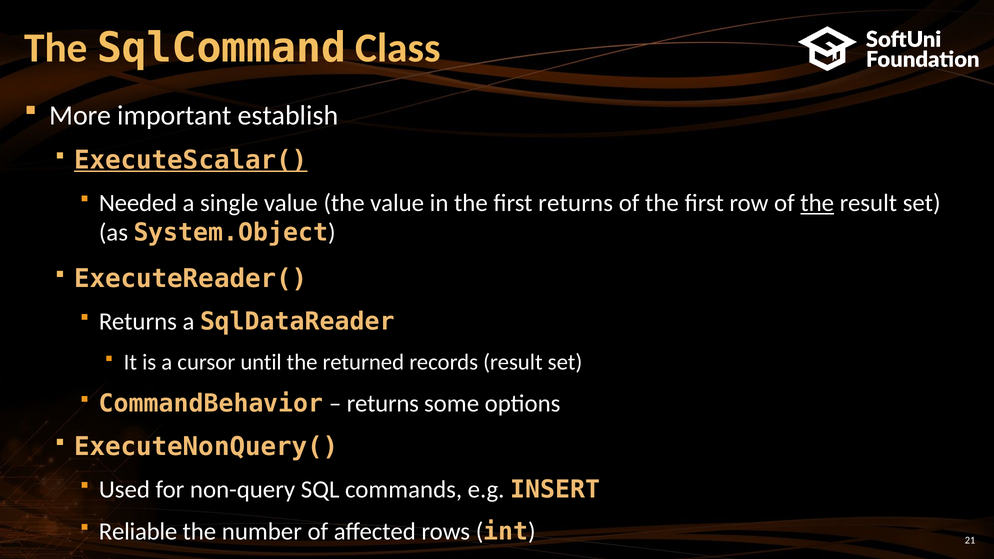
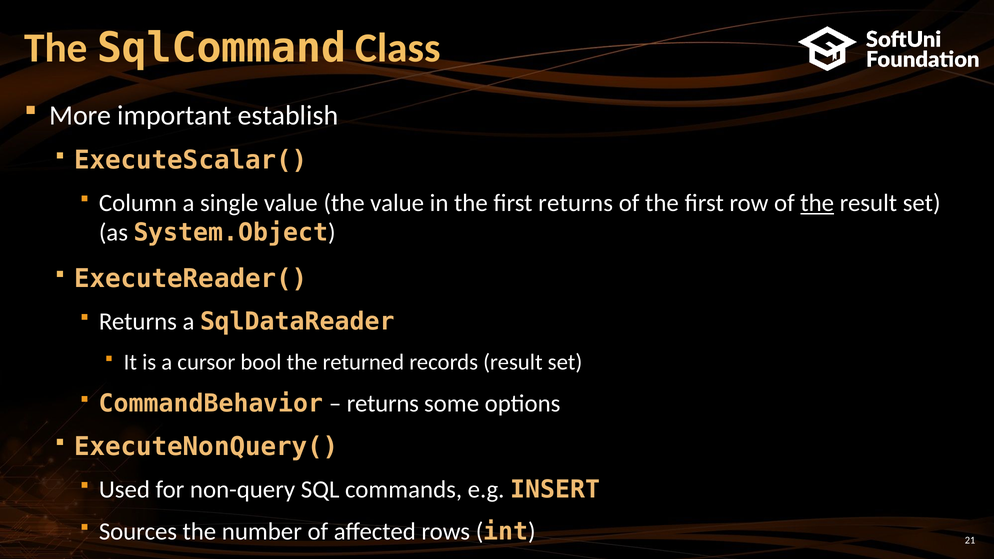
ExecuteScalar( underline: present -> none (191, 160)
Needed: Needed -> Column (138, 203)
until: until -> bool (261, 363)
Reliable: Reliable -> Sources (138, 532)
